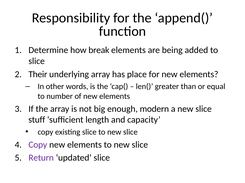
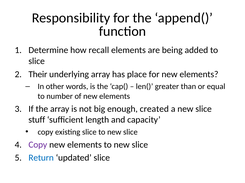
break: break -> recall (99, 50)
modern: modern -> created (154, 109)
Return colour: purple -> blue (41, 158)
